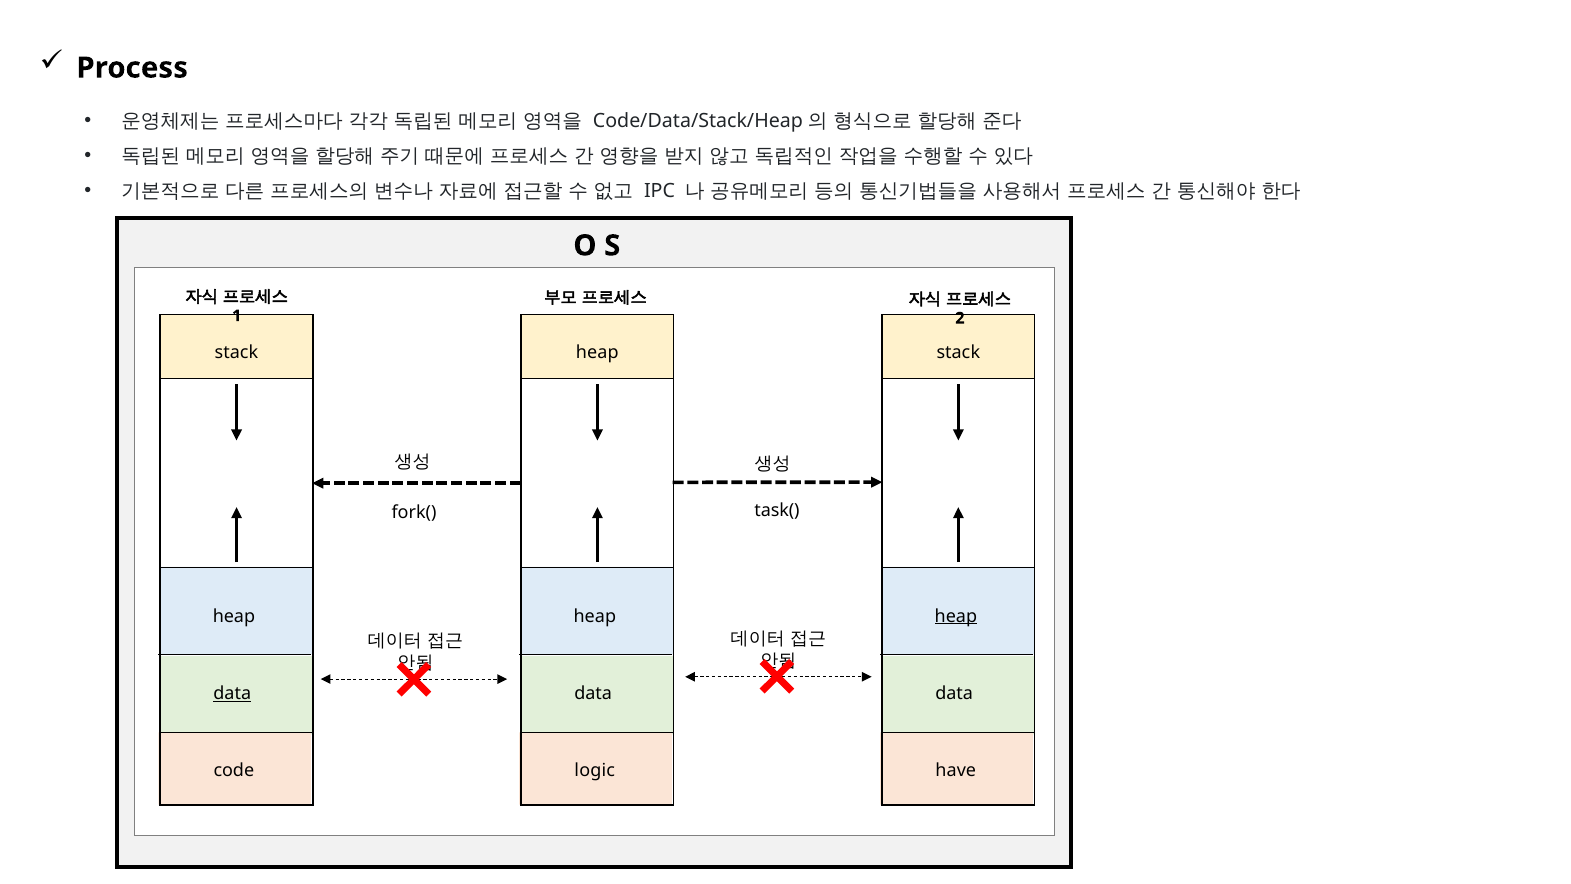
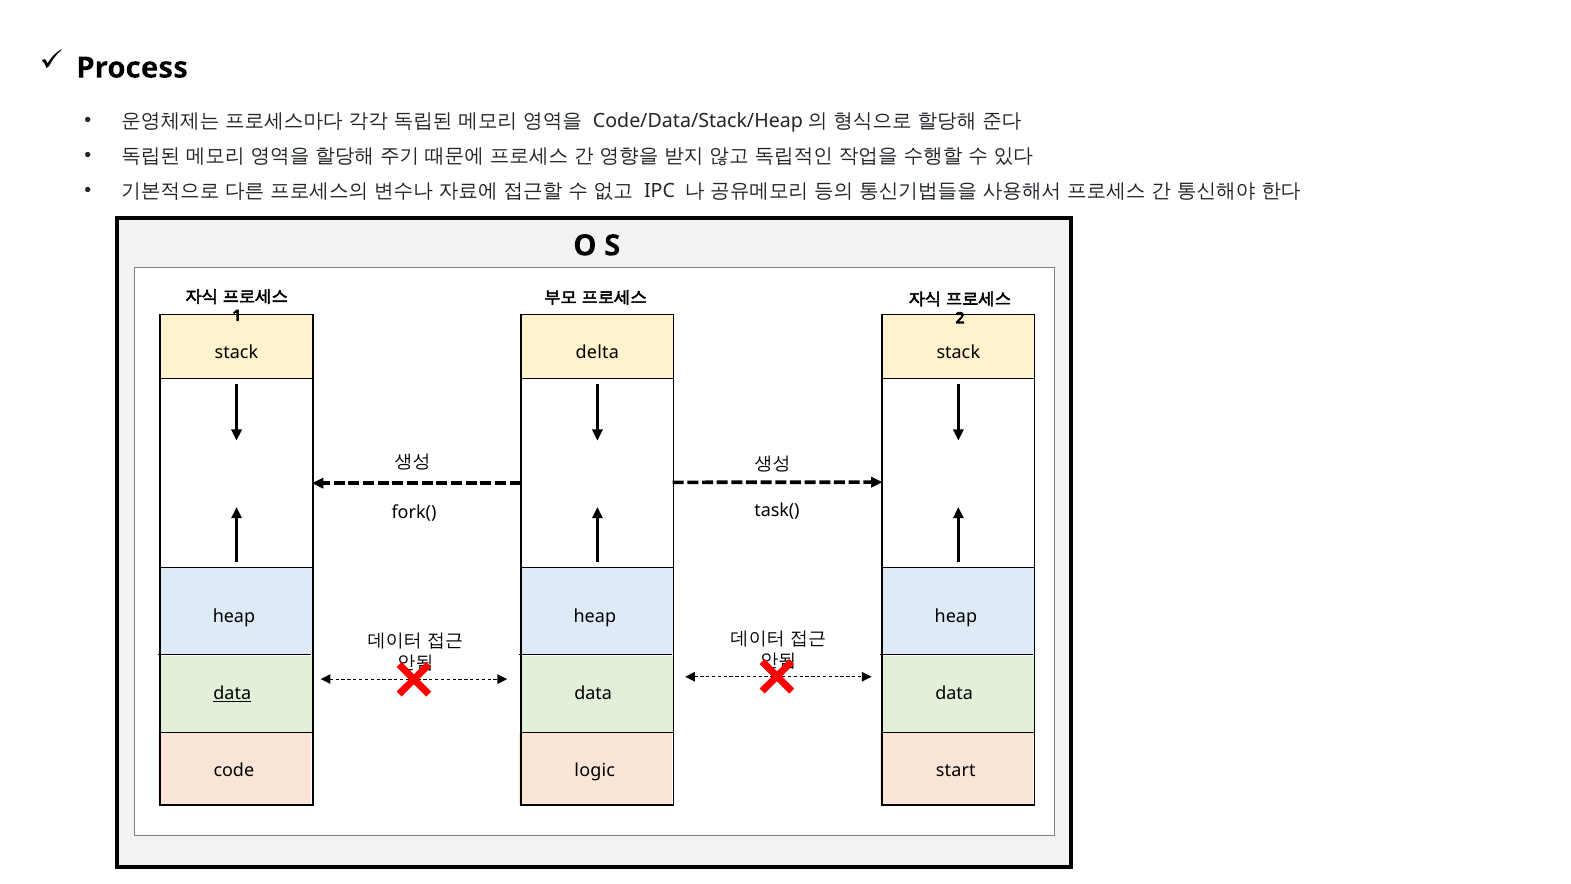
heap: heap -> delta (597, 352)
heap underline: present -> none (956, 616)
have: have -> start (956, 770)
